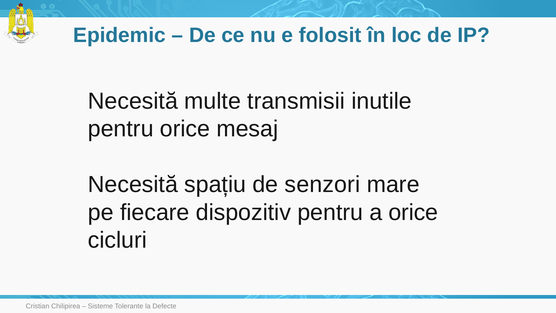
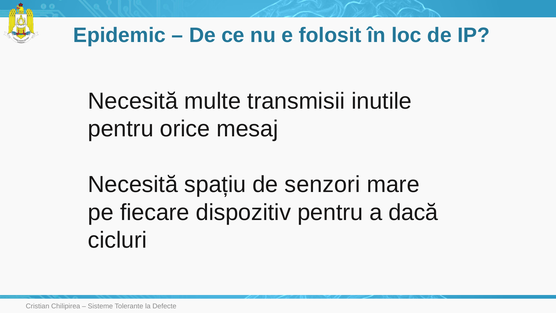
a orice: orice -> dacă (413, 212)
